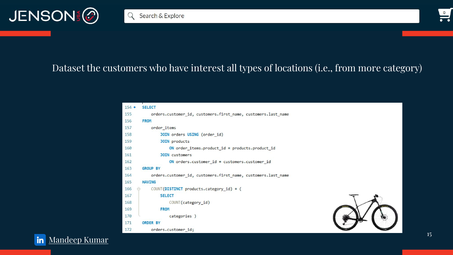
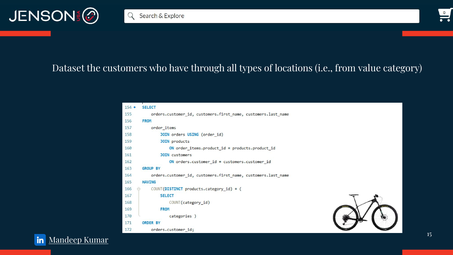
interest: interest -> through (208, 68)
more: more -> value (369, 68)
